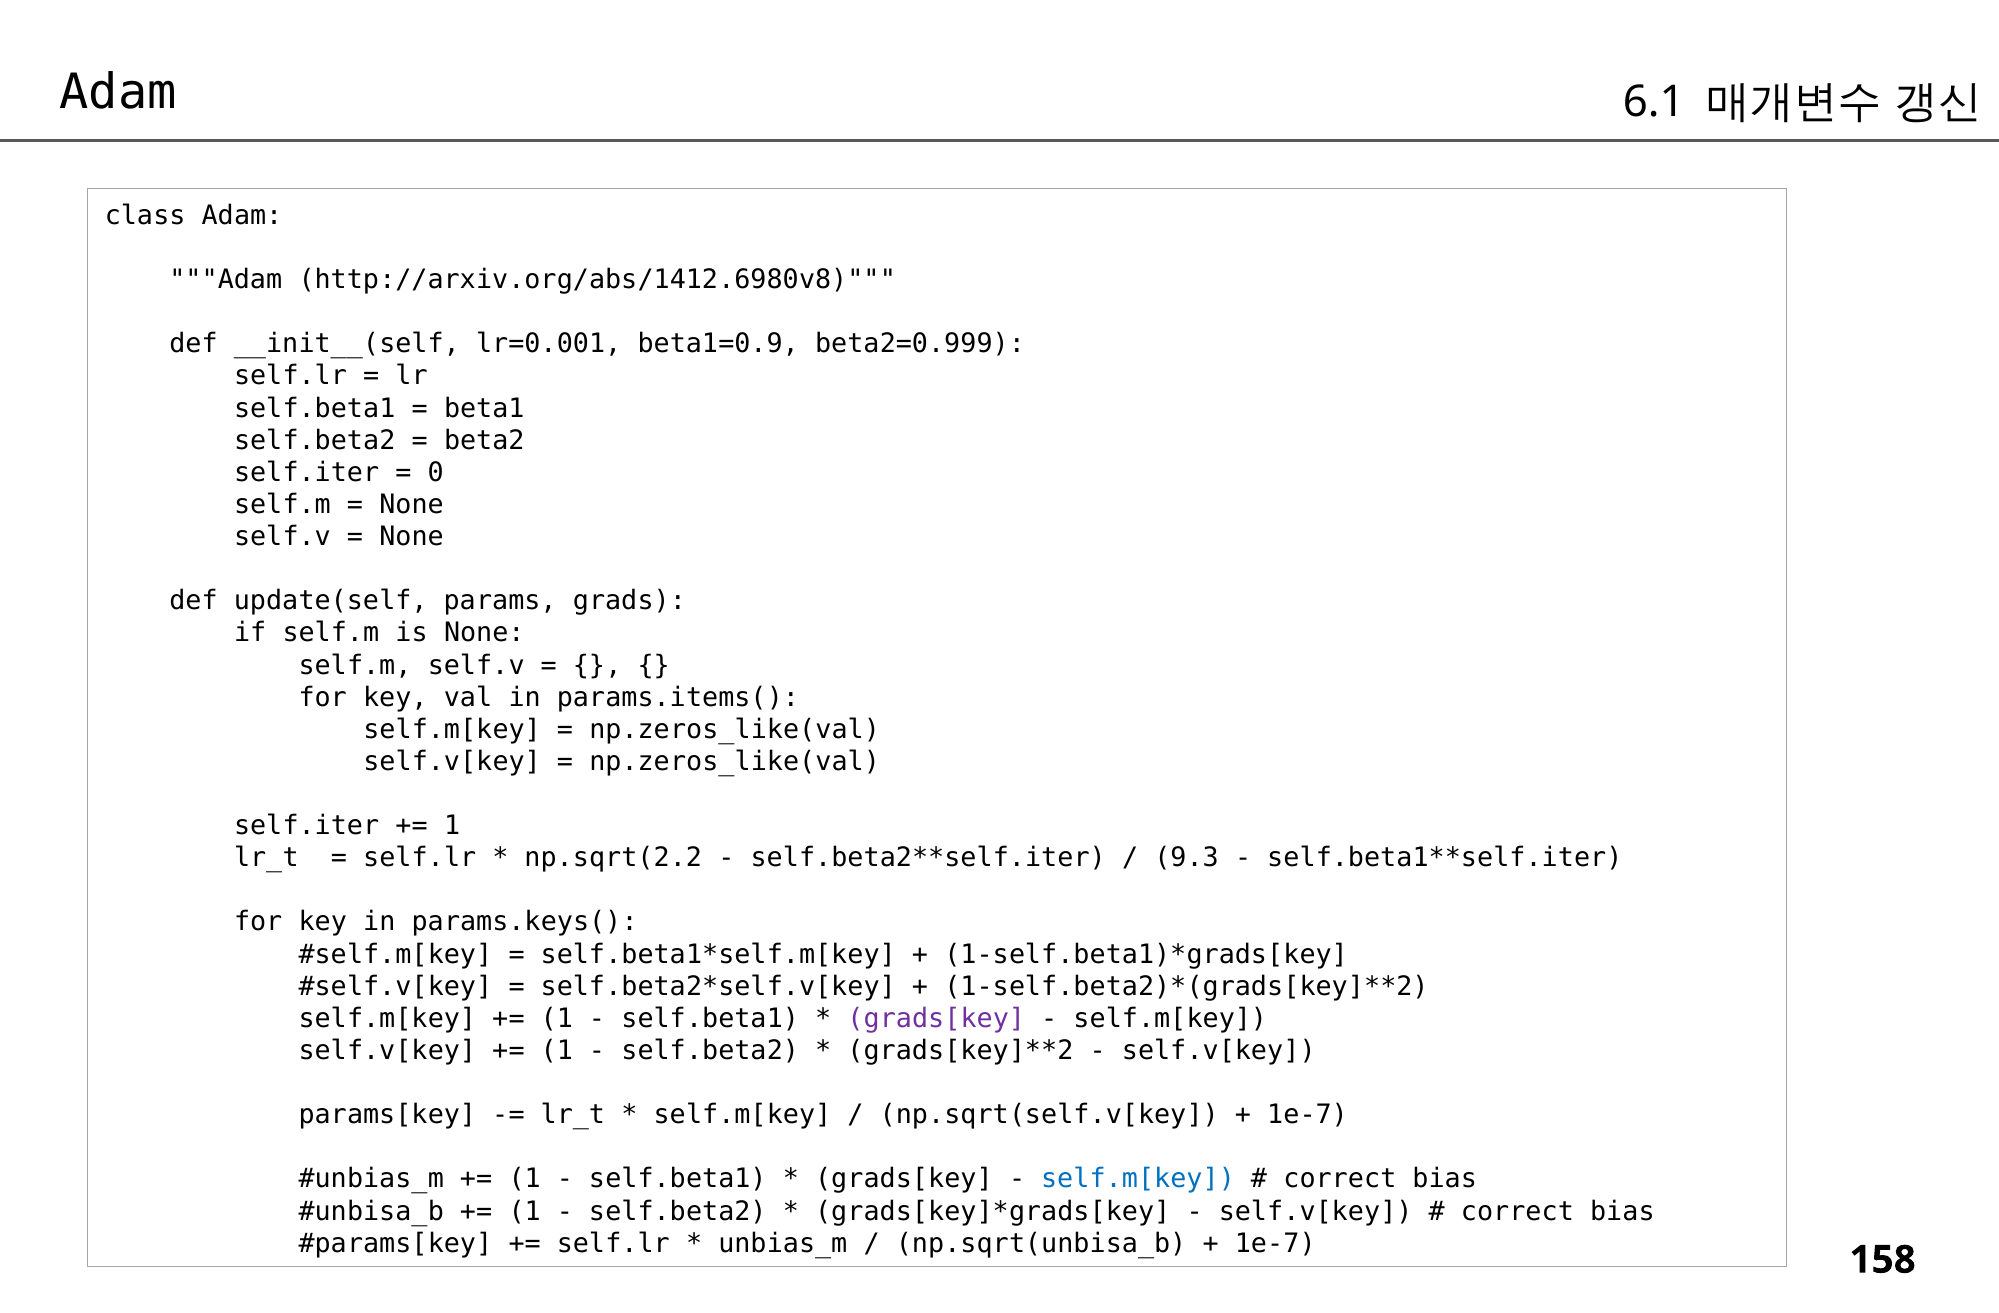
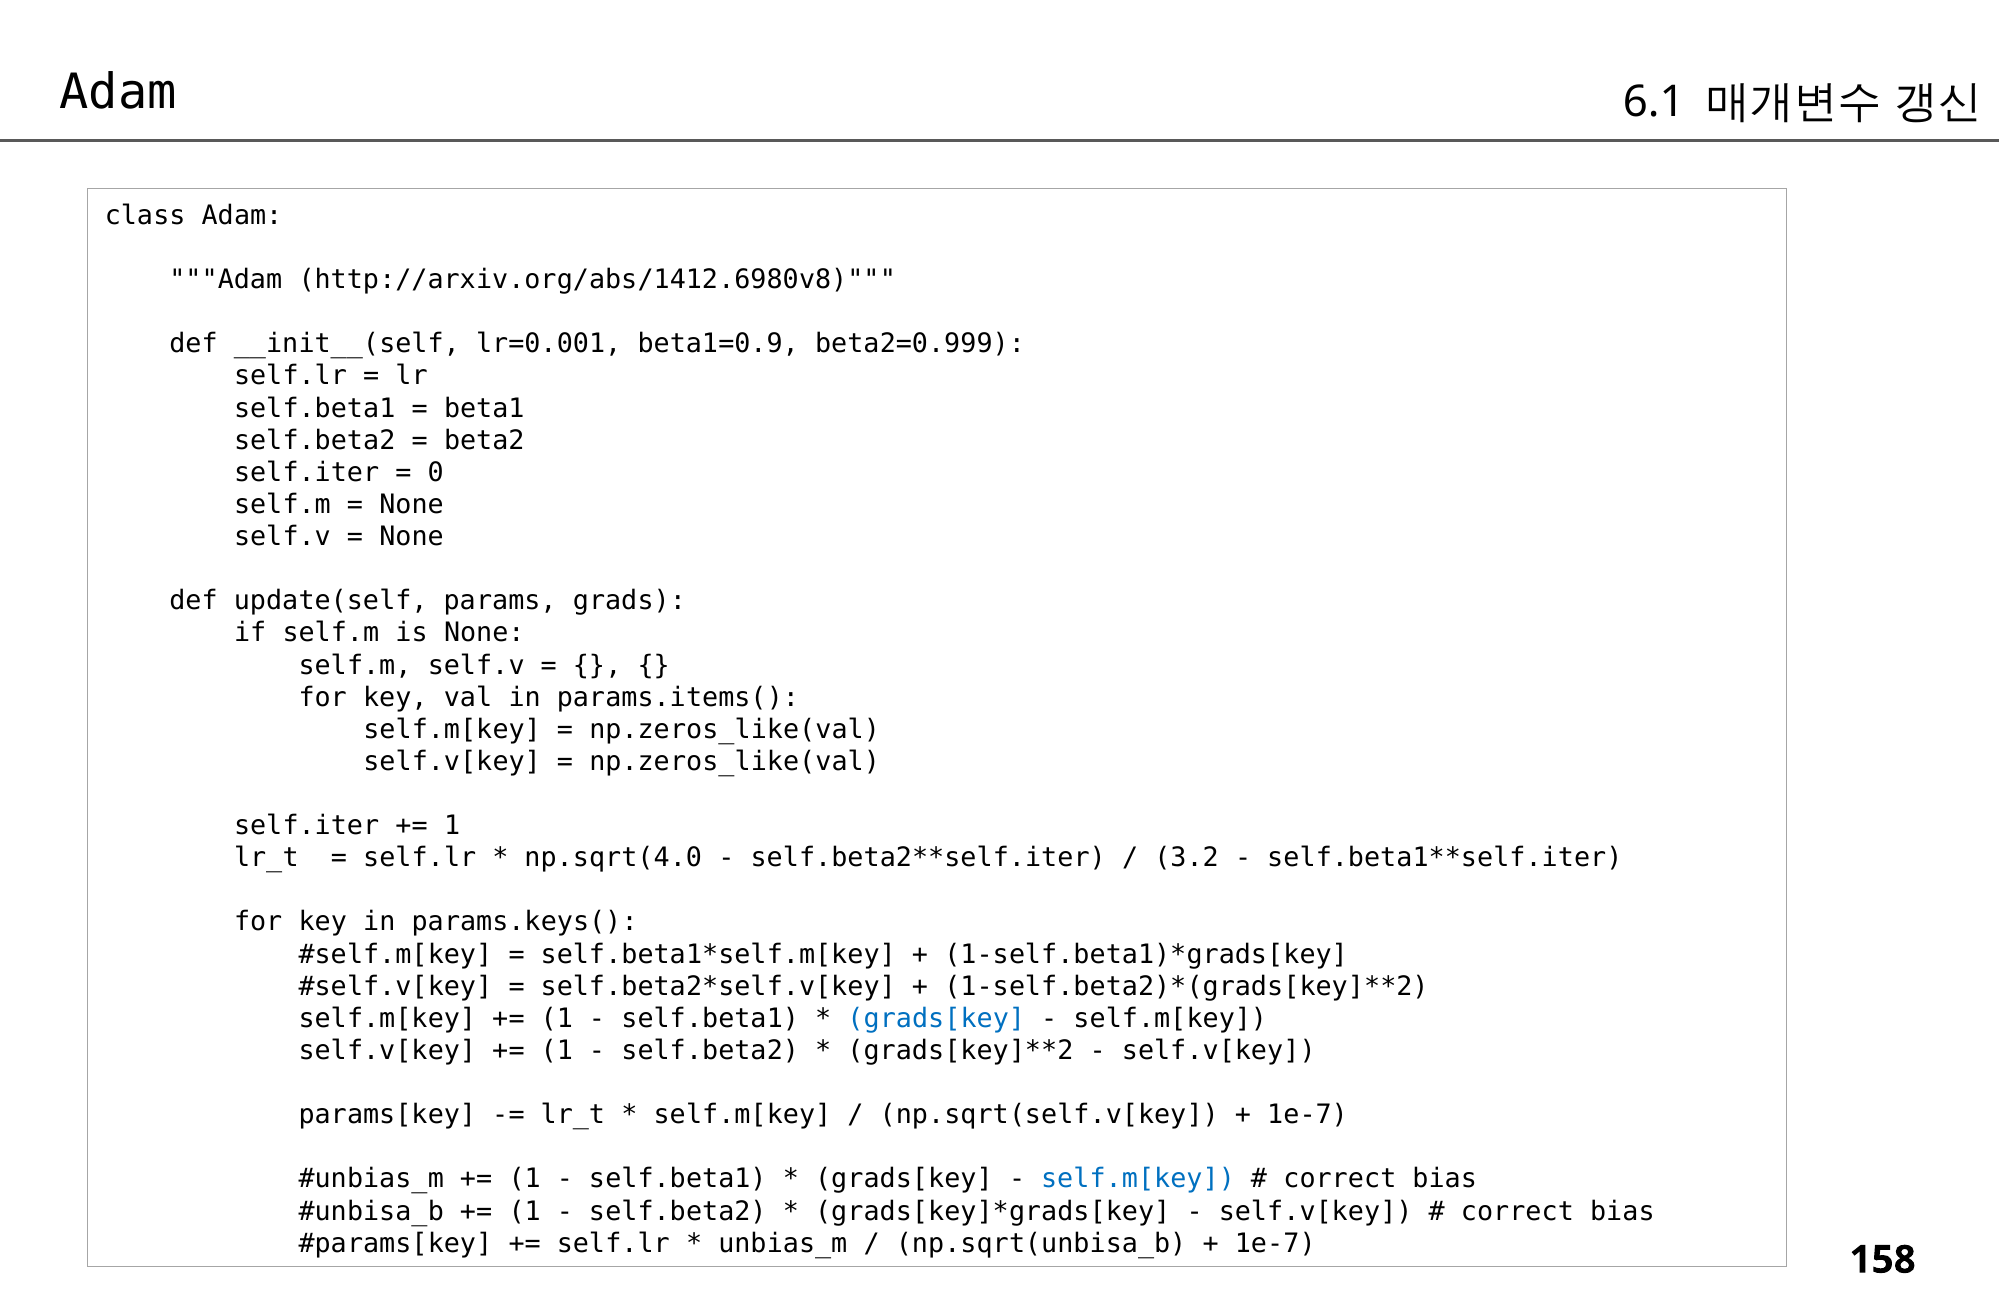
np.sqrt(2.2: np.sqrt(2.2 -> np.sqrt(4.0 (613, 858)
9.3: 9.3 -> 3.2 (1187, 858)
grads[key colour: purple -> blue (936, 1018)
